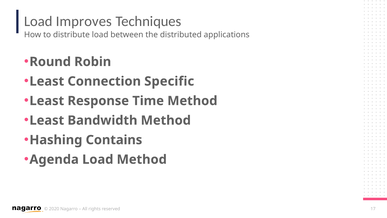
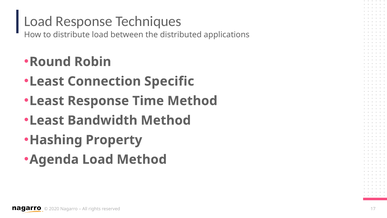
Load Improves: Improves -> Response (84, 21)
Contains: Contains -> Property (114, 140)
